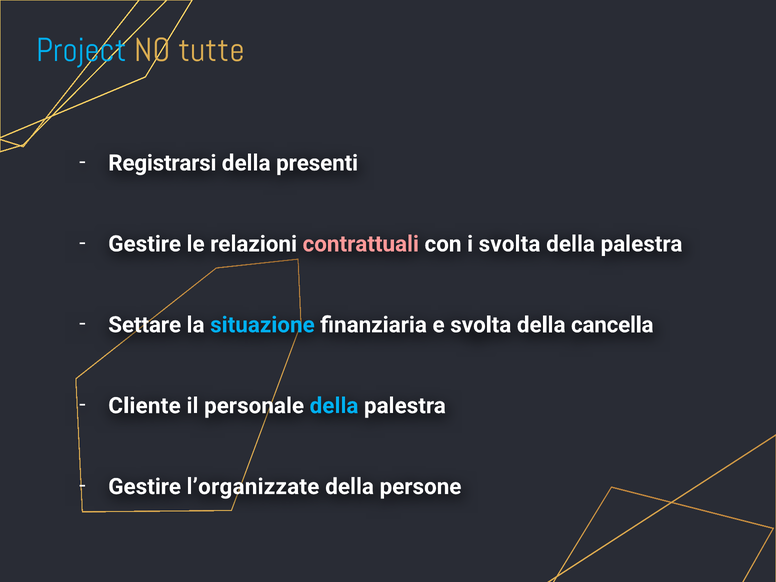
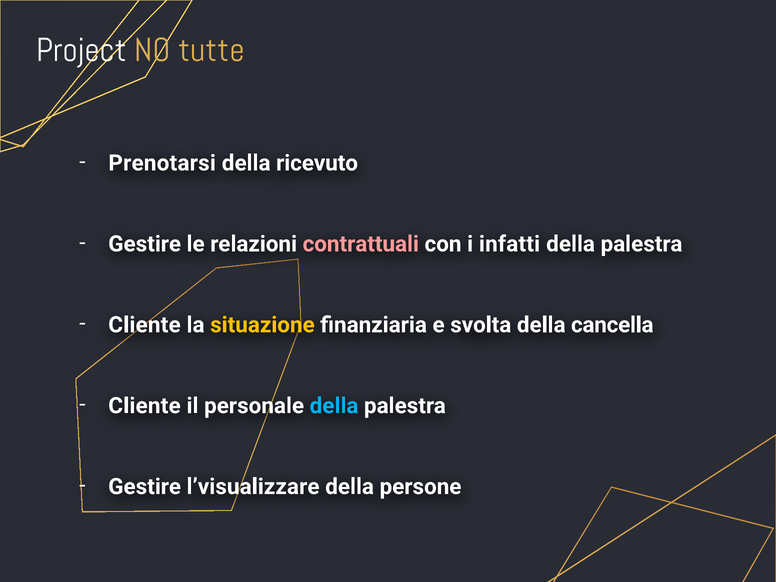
Project colour: light blue -> white (81, 50)
Registrarsi: Registrarsi -> Prenotarsi (162, 163)
presenti: presenti -> ricevuto (317, 163)
i svolta: svolta -> infatti (509, 244)
Settare: Settare -> Cliente (144, 325)
situazione colour: light blue -> yellow (262, 325)
l’organizzate: l’organizzate -> l’visualizzare (253, 487)
